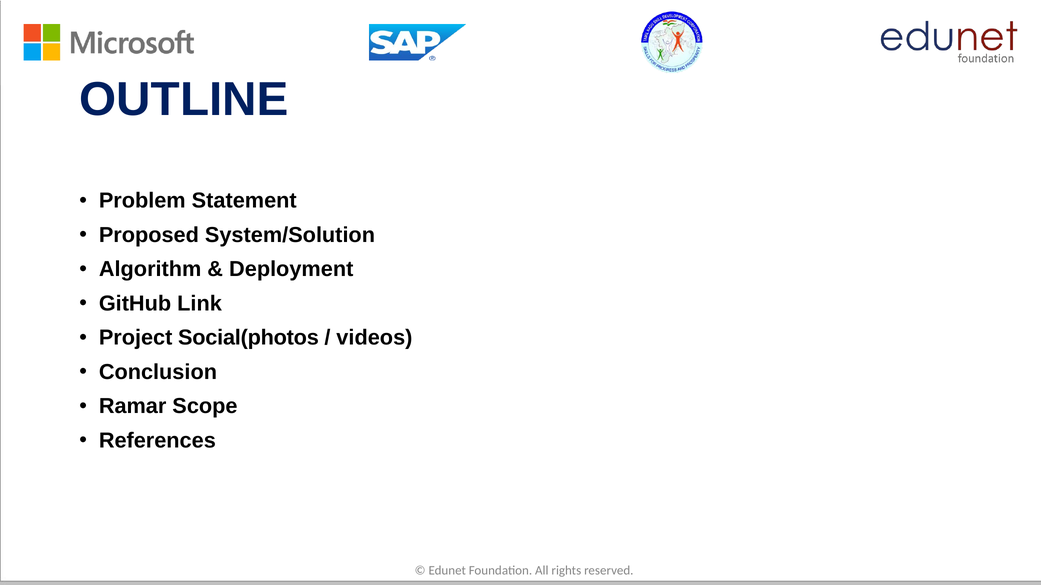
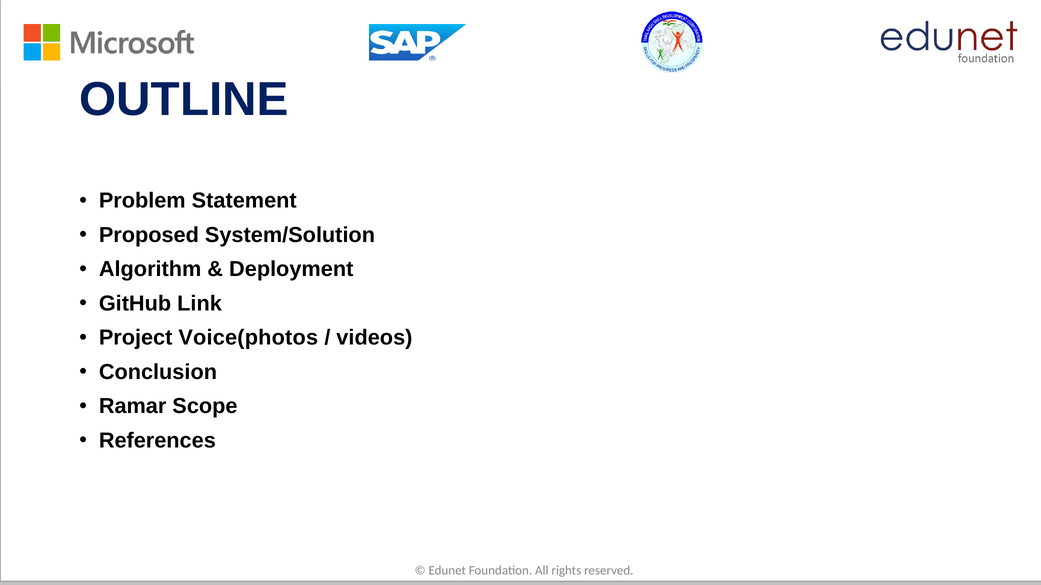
Social(photos: Social(photos -> Voice(photos (248, 338)
